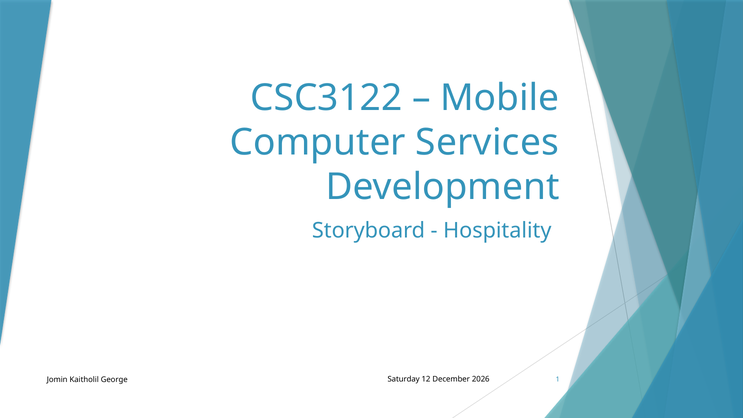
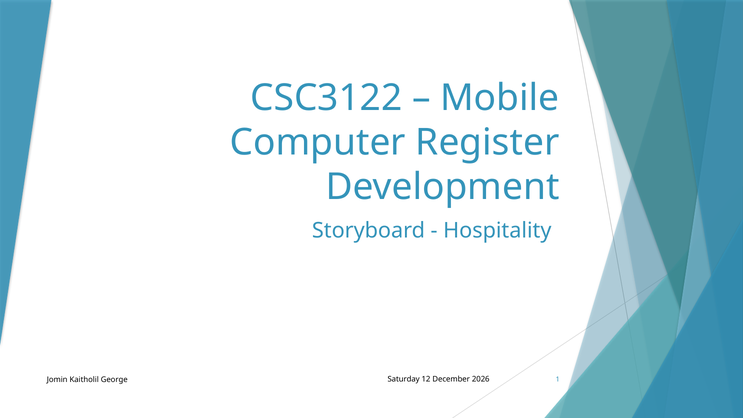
Services: Services -> Register (487, 143)
